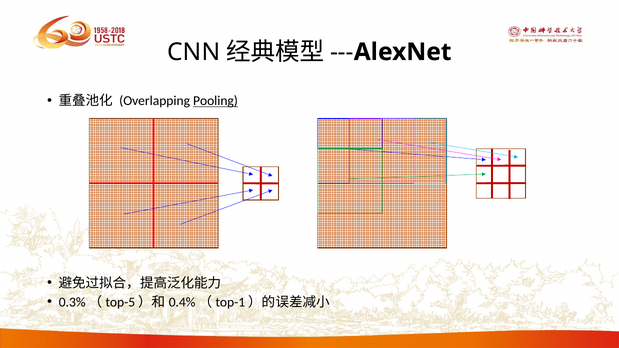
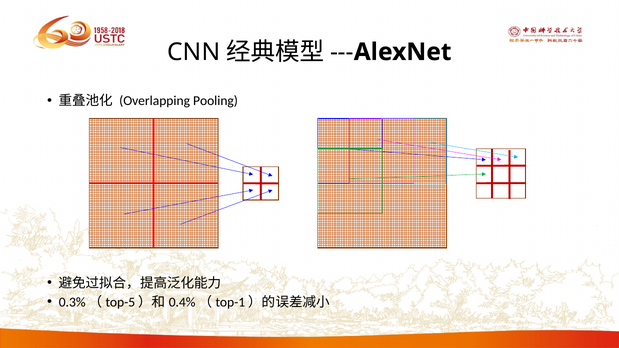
Pooling underline: present -> none (215, 101)
